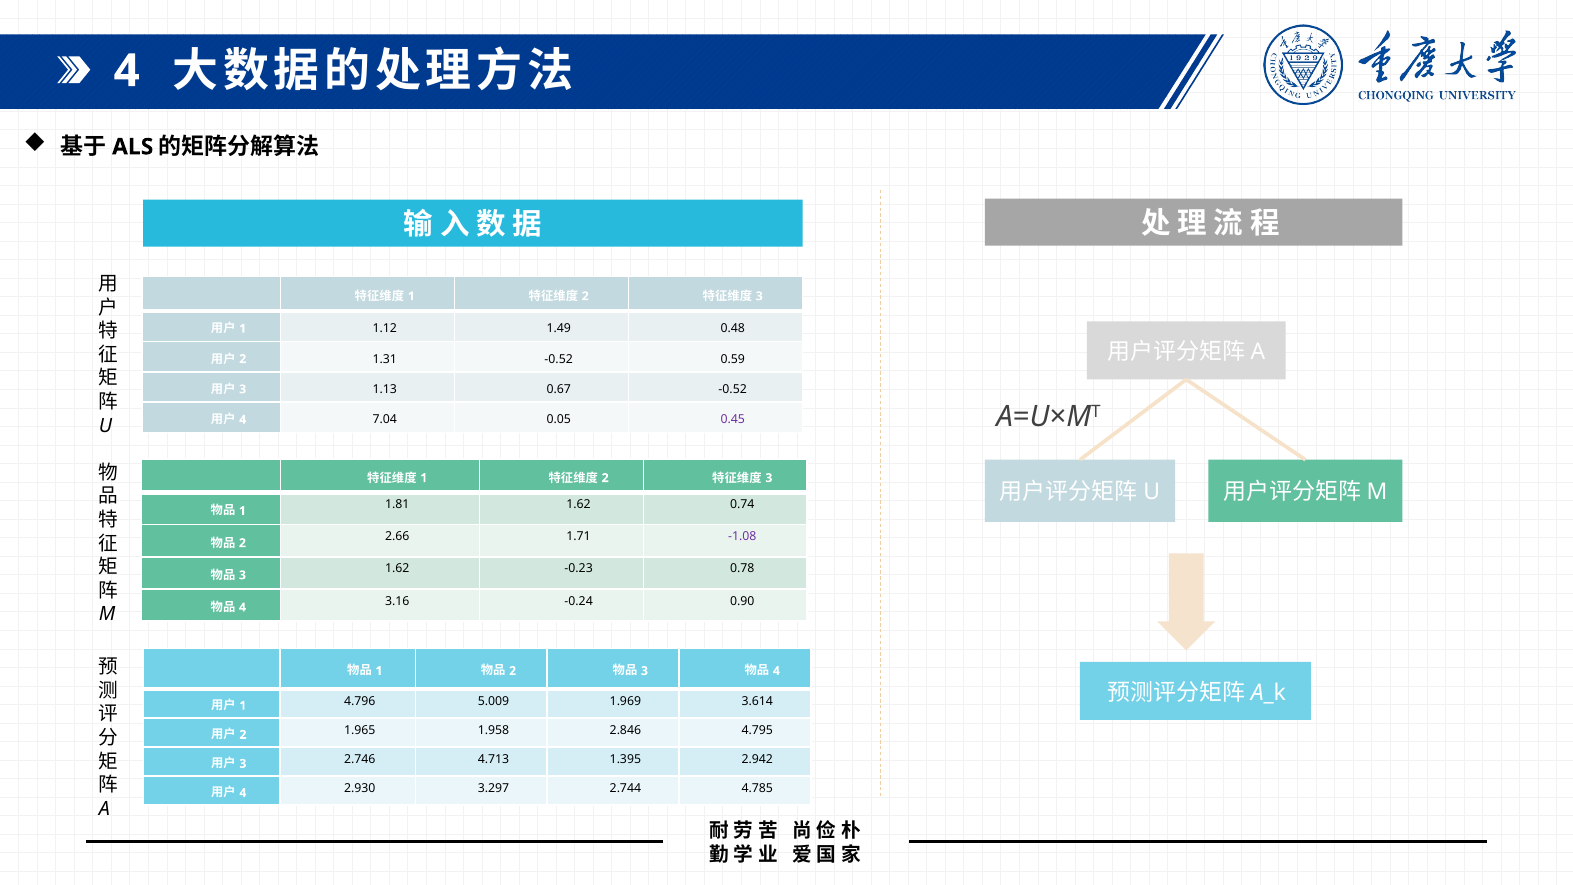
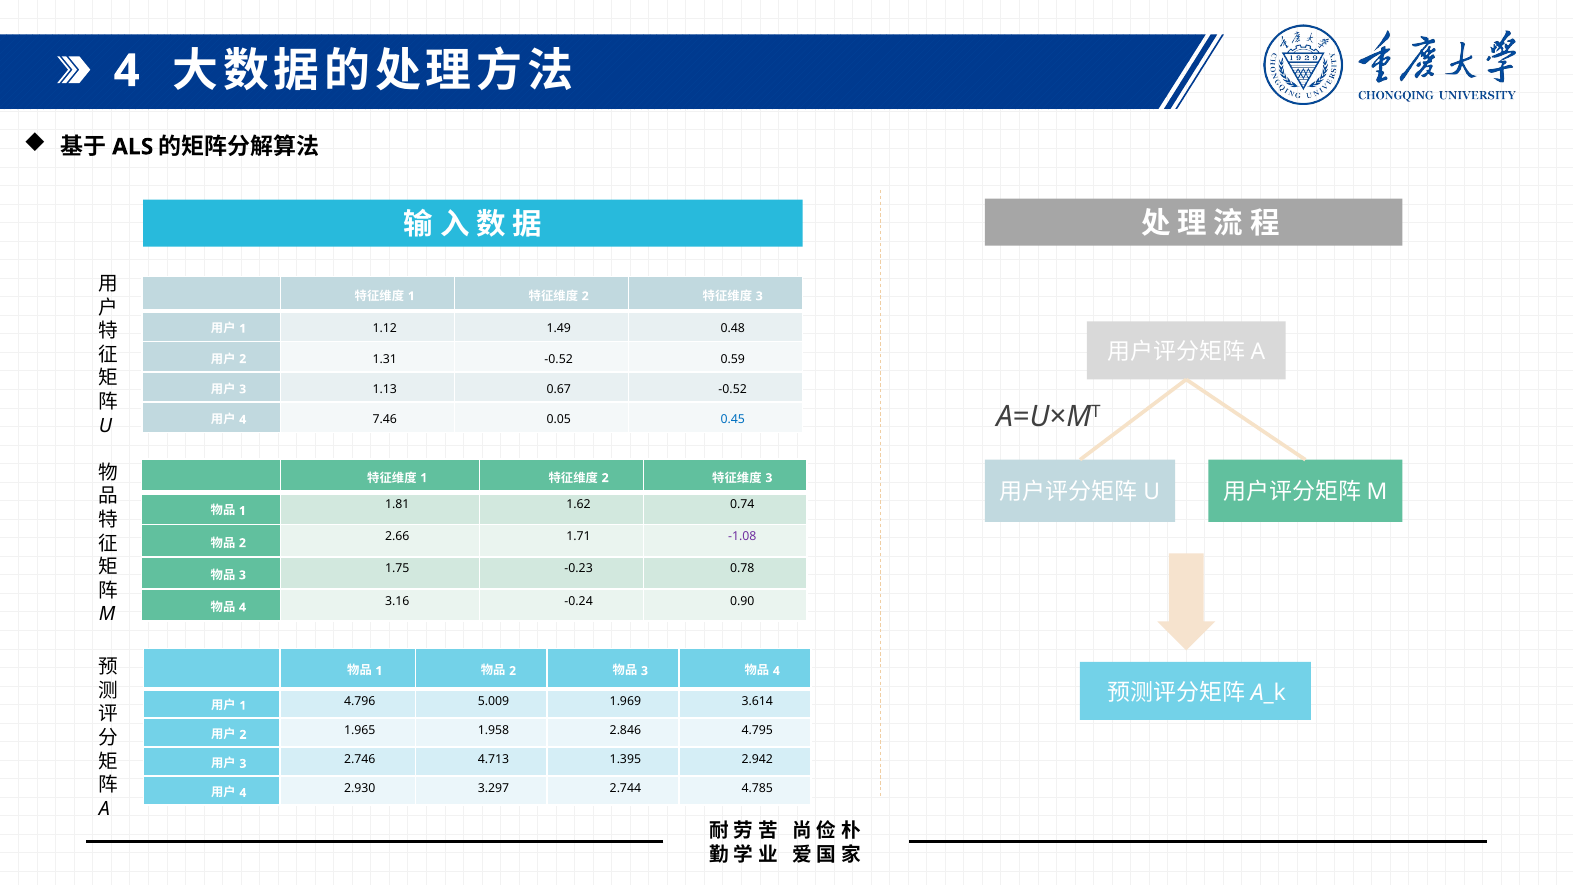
7.04: 7.04 -> 7.46 (385, 419)
0.45 colour: purple -> blue (733, 419)
1.62: 1.62 -> 1.75 (397, 569)
